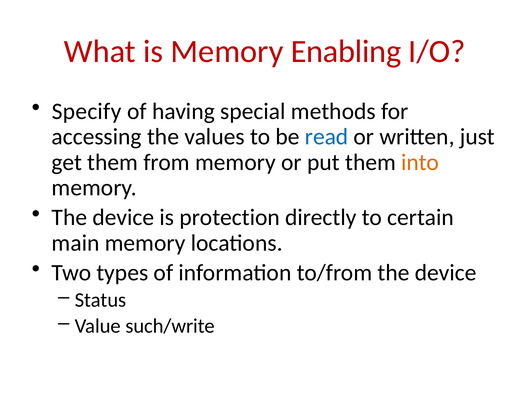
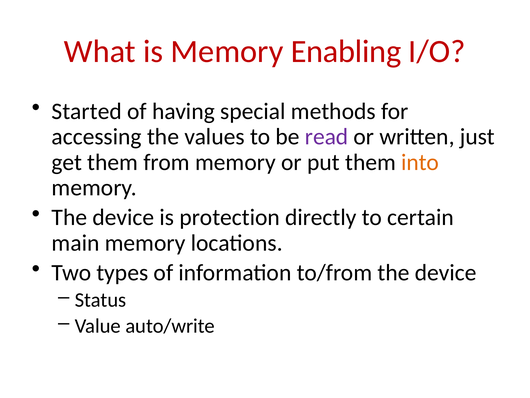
Specify: Specify -> Started (87, 111)
read colour: blue -> purple (327, 137)
such/write: such/write -> auto/write (170, 326)
